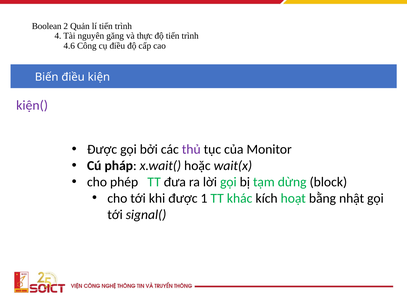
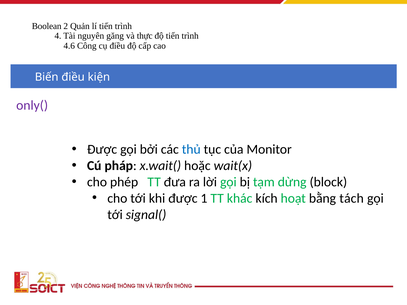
kiện(: kiện( -> only( (32, 106)
thủ colour: purple -> blue (191, 150)
nhật: nhật -> tách (352, 198)
